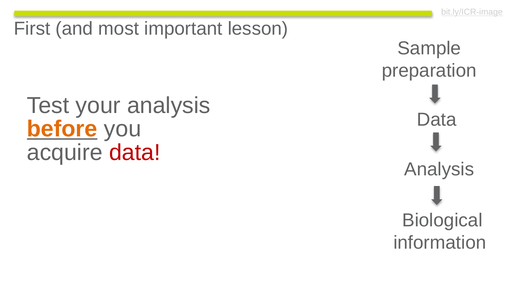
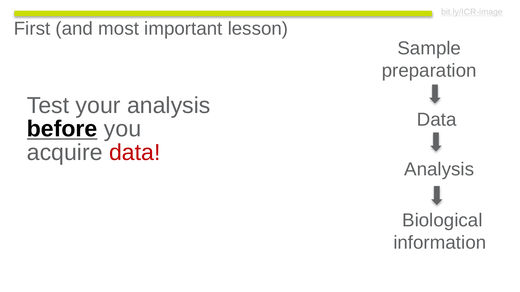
before colour: orange -> black (62, 129)
